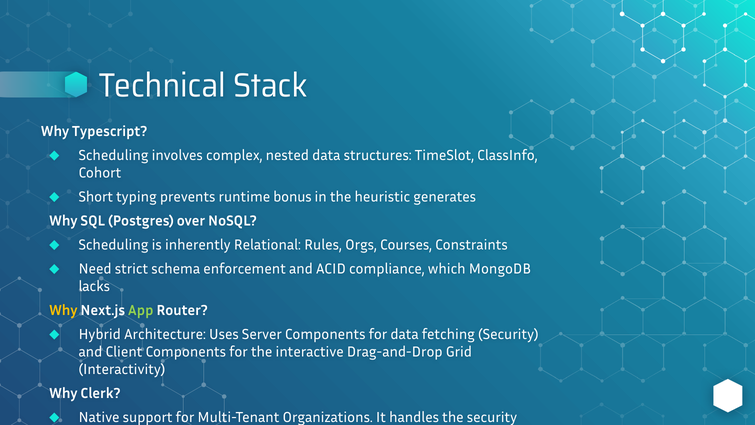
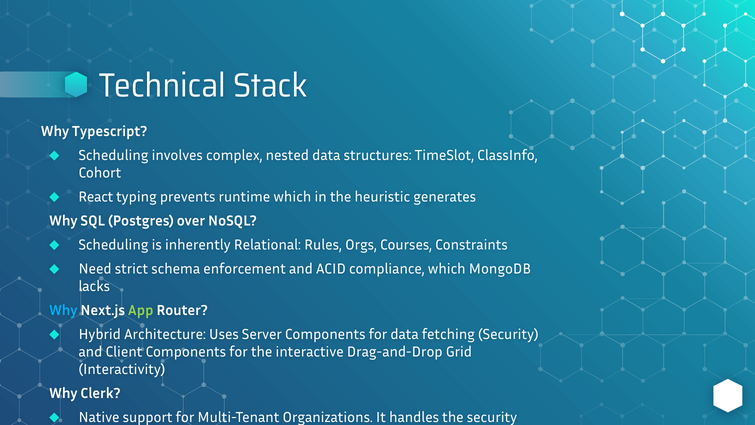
Short: Short -> React (96, 197)
runtime bonus: bonus -> which (292, 197)
Why colour: yellow -> light blue (63, 310)
